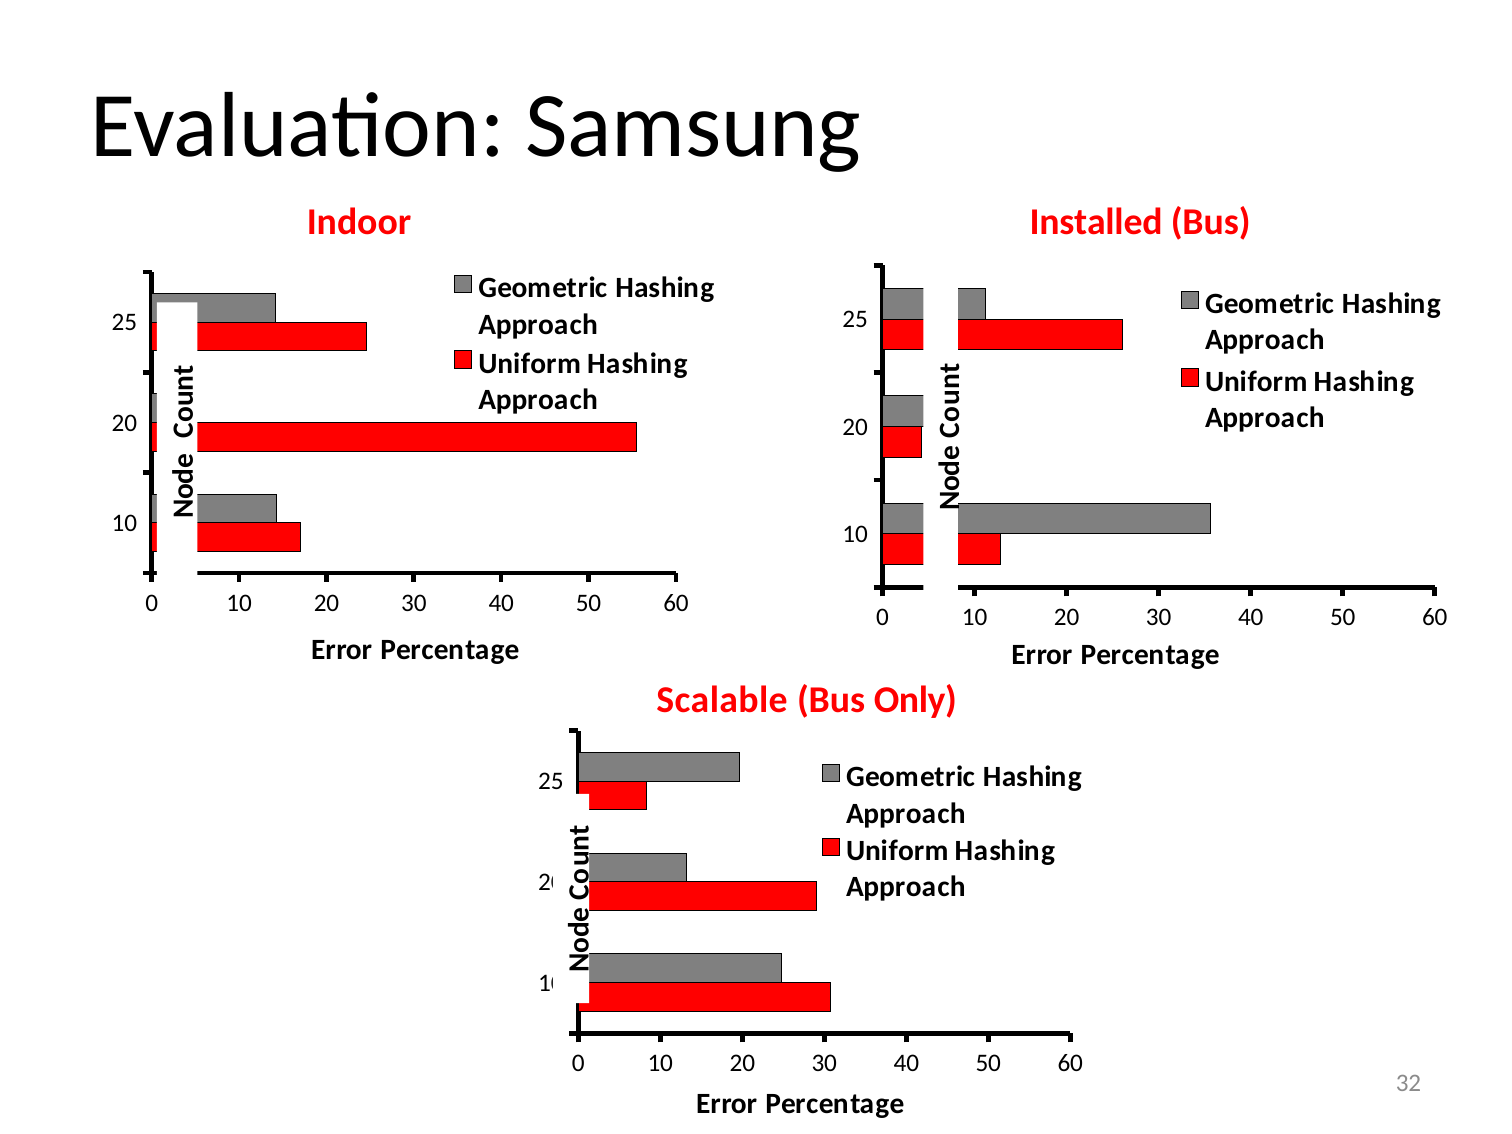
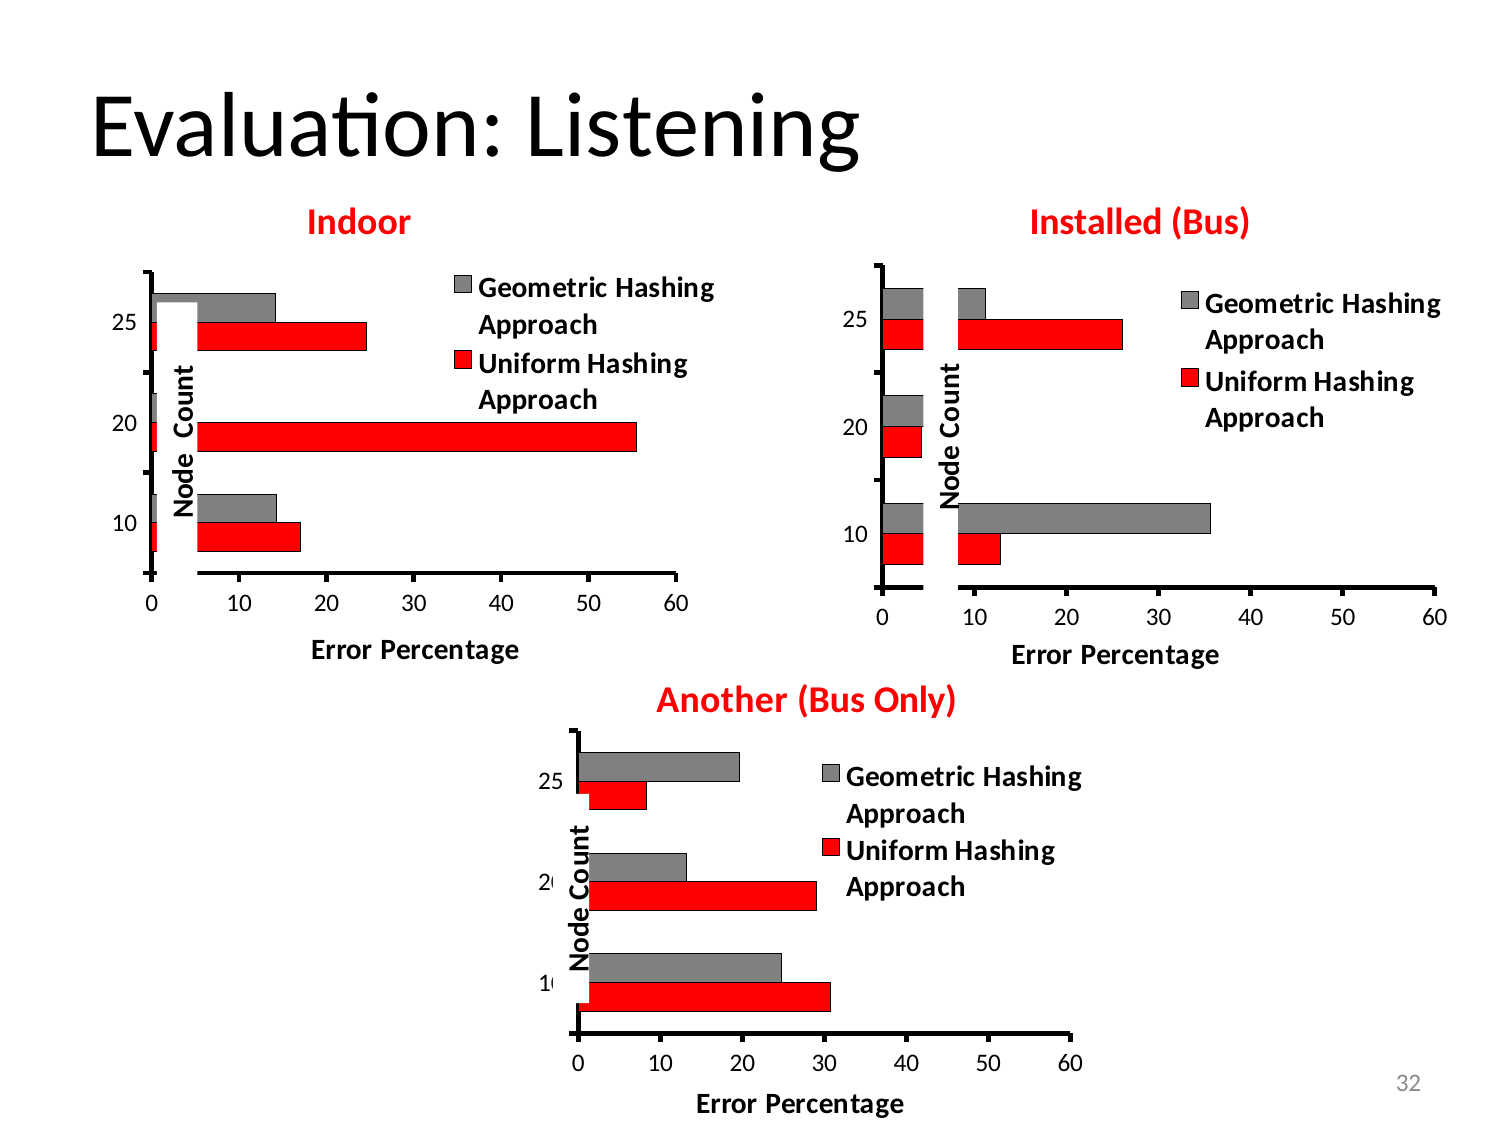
Samsung: Samsung -> Listening (693, 126)
Scalable: Scalable -> Another (722, 700)
